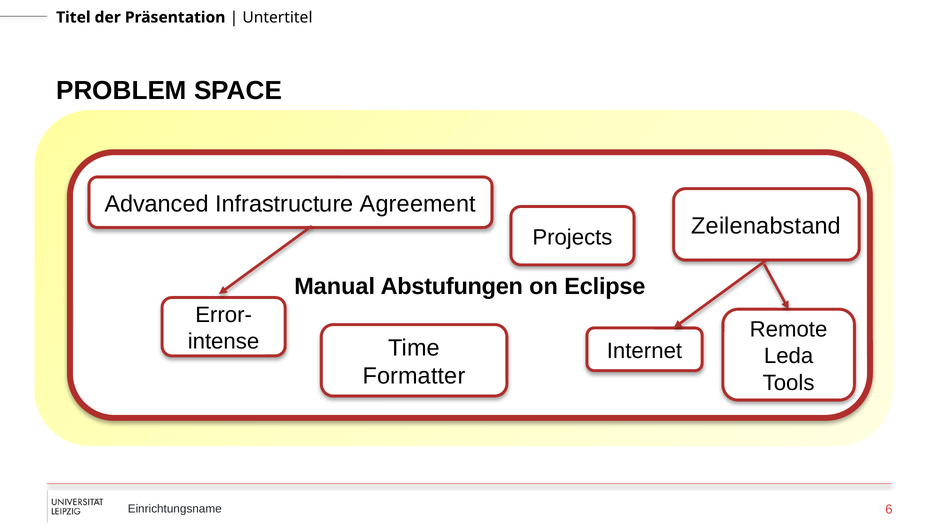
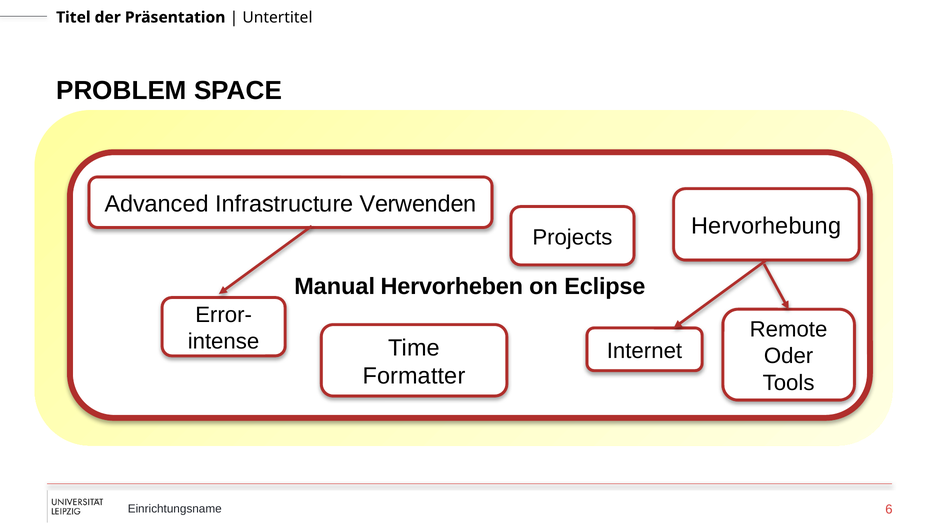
Agreement: Agreement -> Verwenden (418, 204)
Zeilenabstand: Zeilenabstand -> Hervorhebung (766, 226)
Abstufungen: Abstufungen -> Hervorheben (452, 287)
Leda: Leda -> Oder (789, 356)
